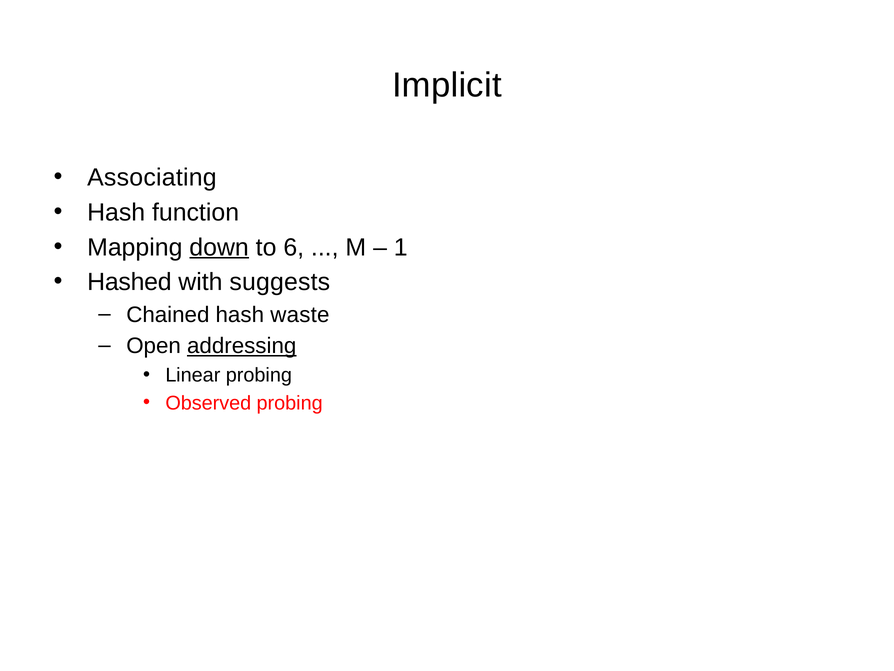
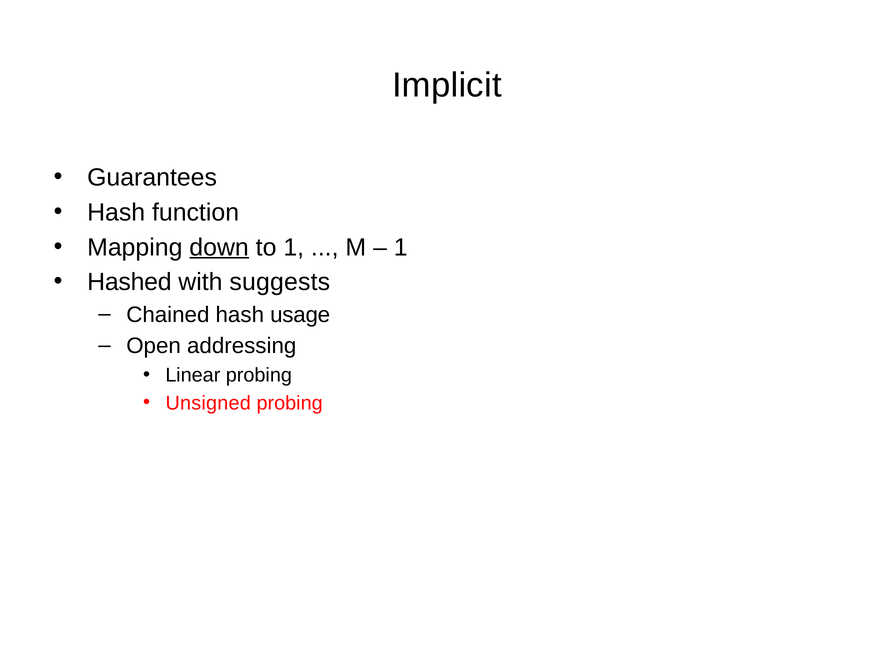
Associating: Associating -> Guarantees (152, 178)
to 6: 6 -> 1 (294, 247)
waste: waste -> usage (300, 314)
addressing underline: present -> none (242, 346)
Observed: Observed -> Unsigned (208, 403)
